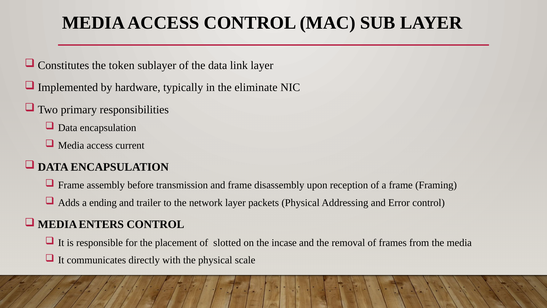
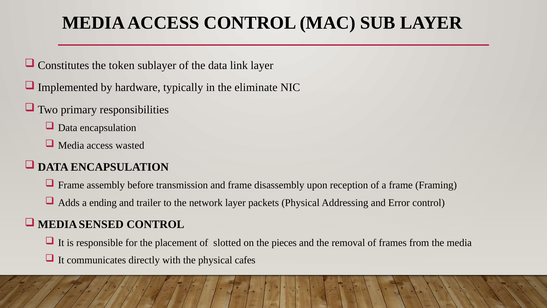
current: current -> wasted (130, 145)
ENTERS: ENTERS -> SENSED (101, 224)
incase: incase -> pieces (284, 242)
scale: scale -> cafes (245, 260)
